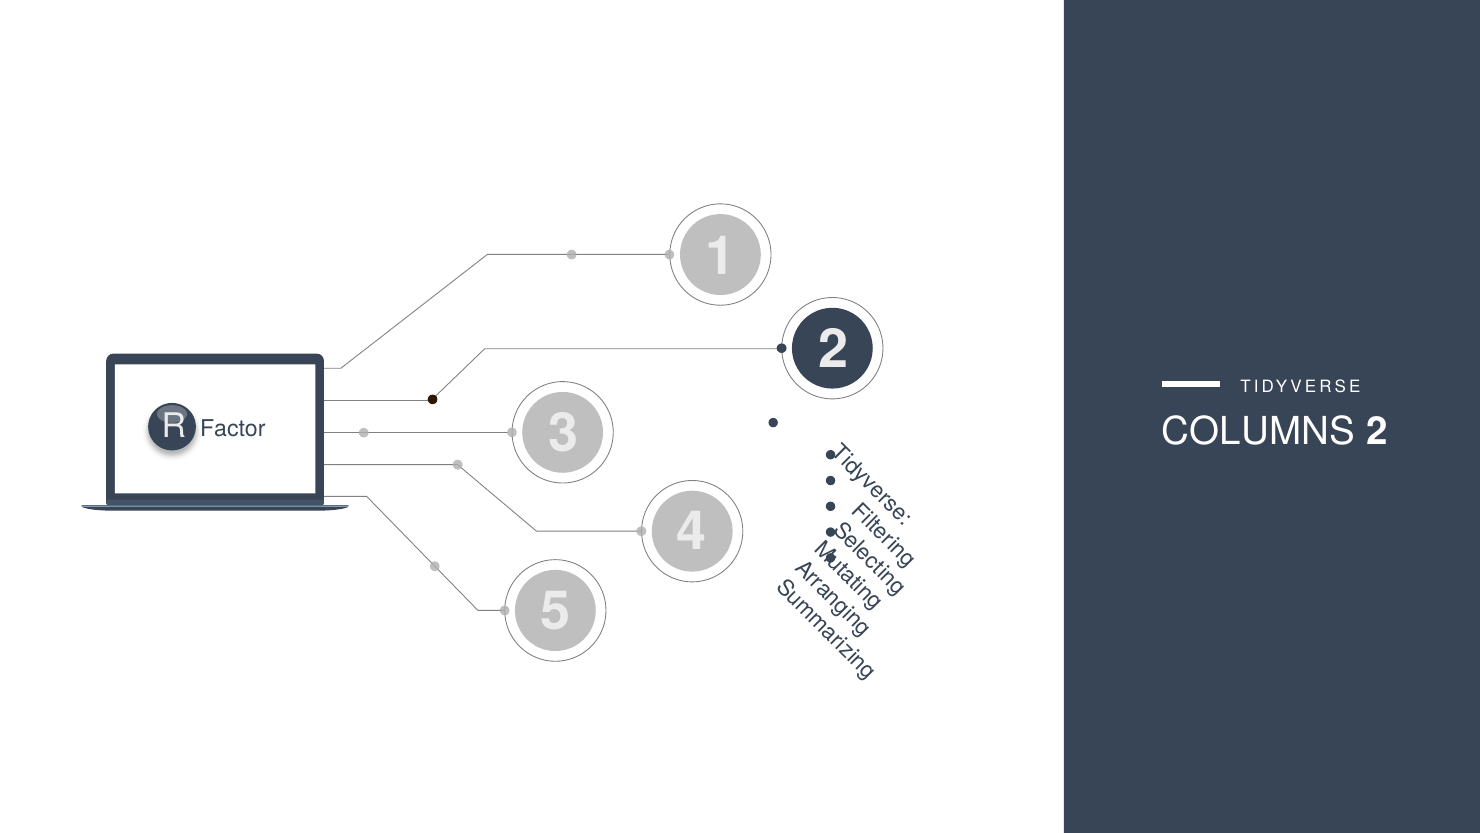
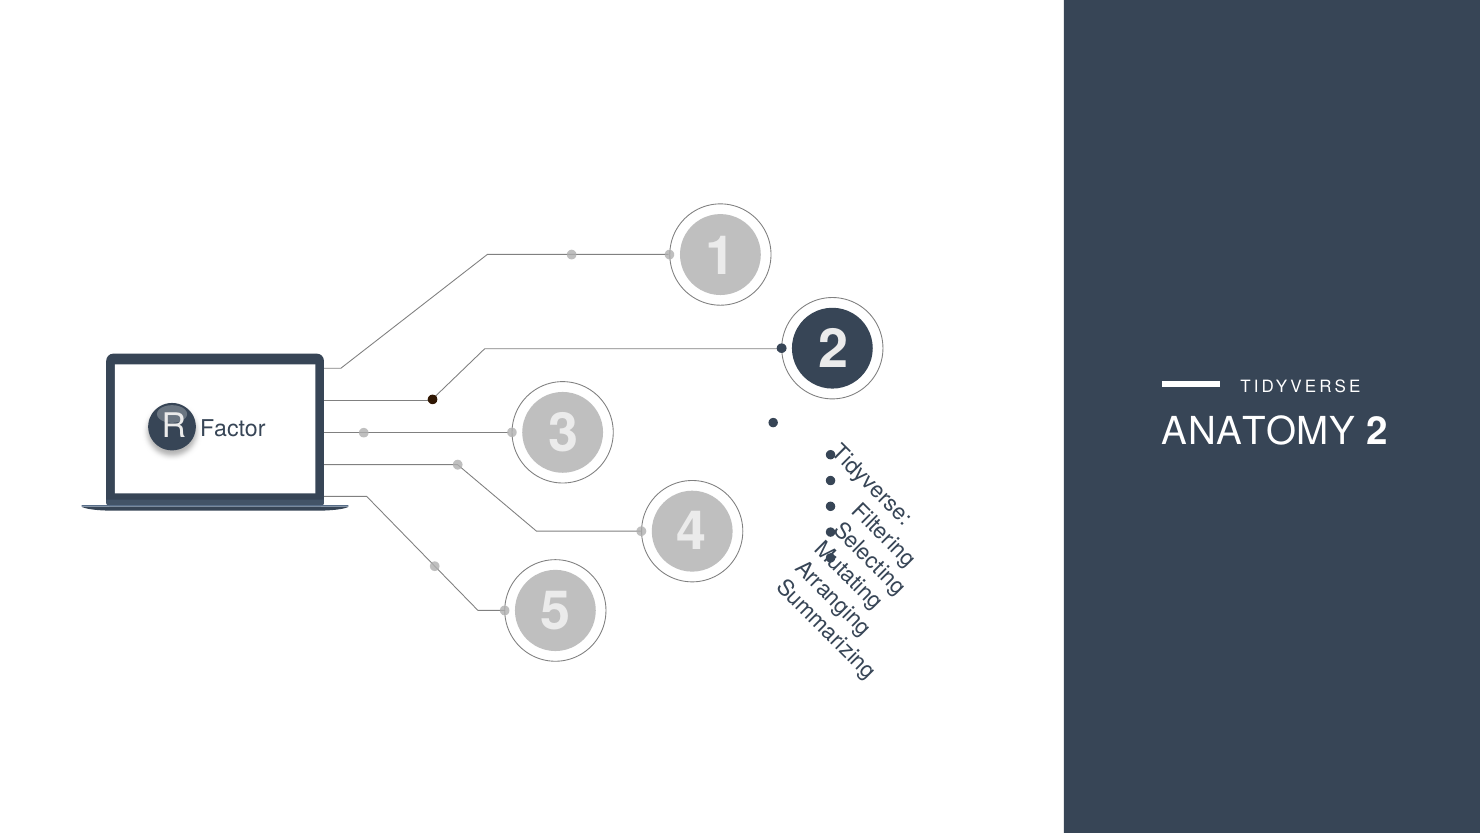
COLUMNS: COLUMNS -> ANATOMY (1258, 432)
